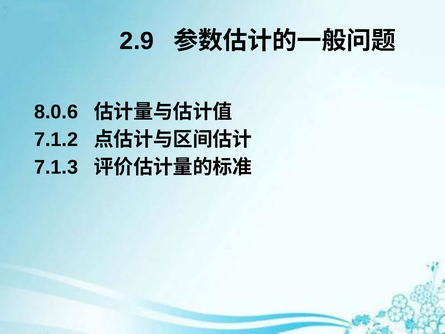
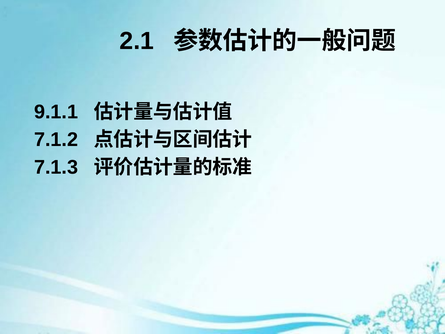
2.9: 2.9 -> 2.1 (137, 41)
8.0.6: 8.0.6 -> 9.1.1 (56, 112)
